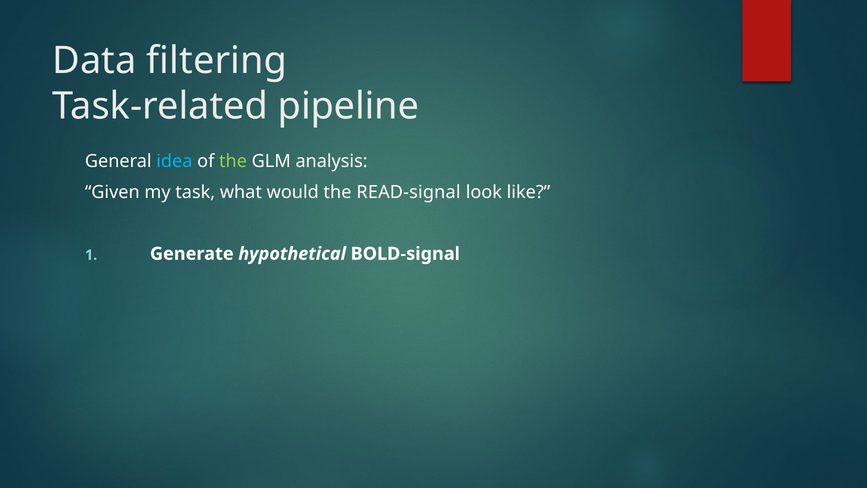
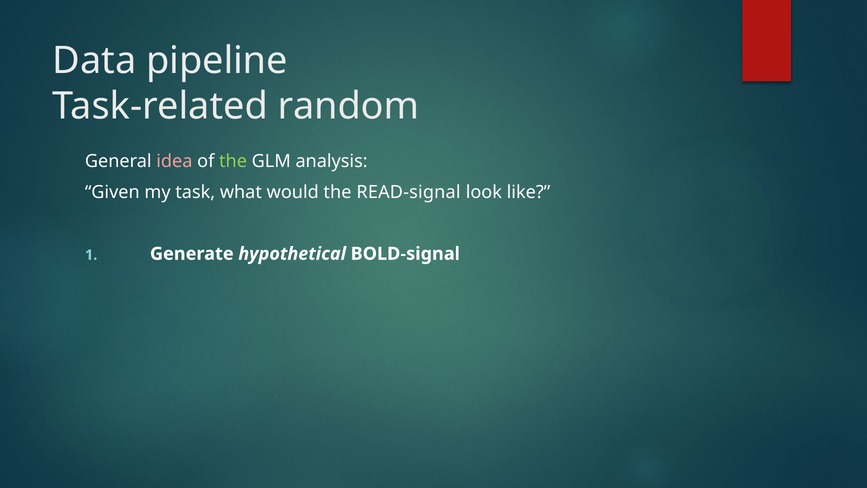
filtering: filtering -> pipeline (217, 61)
pipeline: pipeline -> random (349, 106)
idea colour: light blue -> pink (174, 161)
